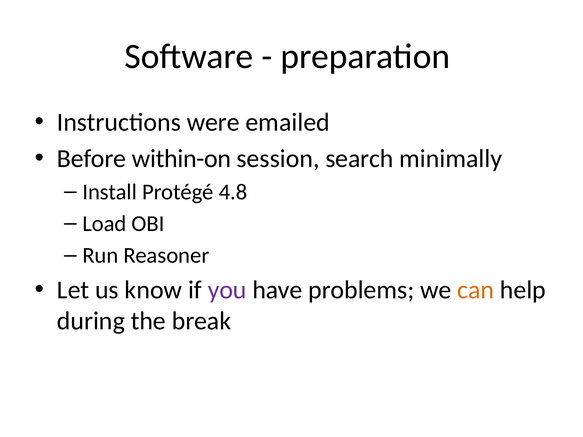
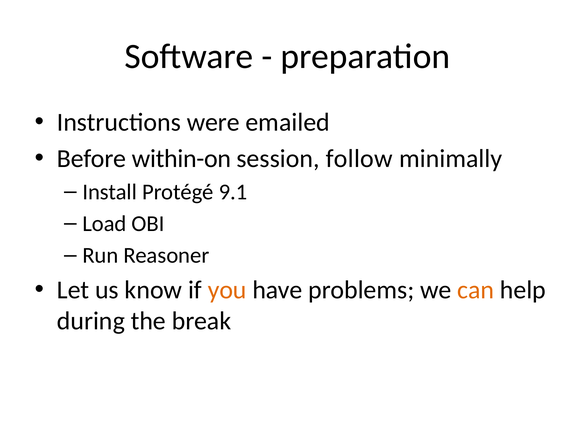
search: search -> follow (359, 159)
4.8: 4.8 -> 9.1 (233, 192)
you colour: purple -> orange (227, 290)
